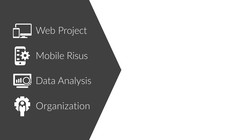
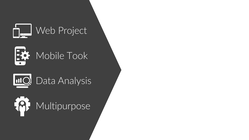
Risus: Risus -> Took (77, 56)
Organization: Organization -> Multipurpose (63, 106)
